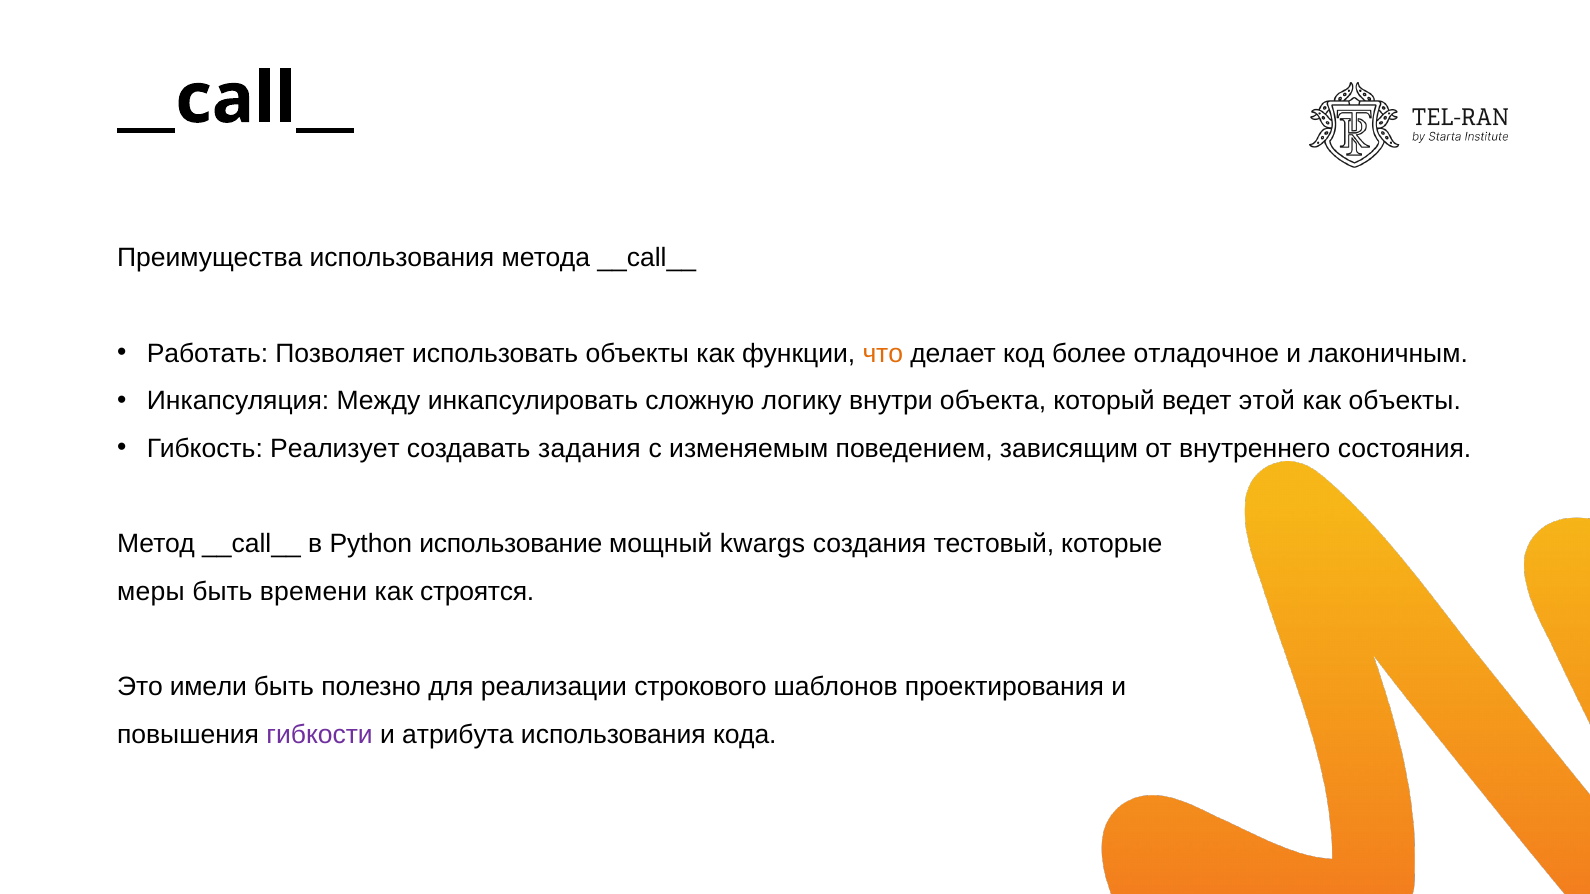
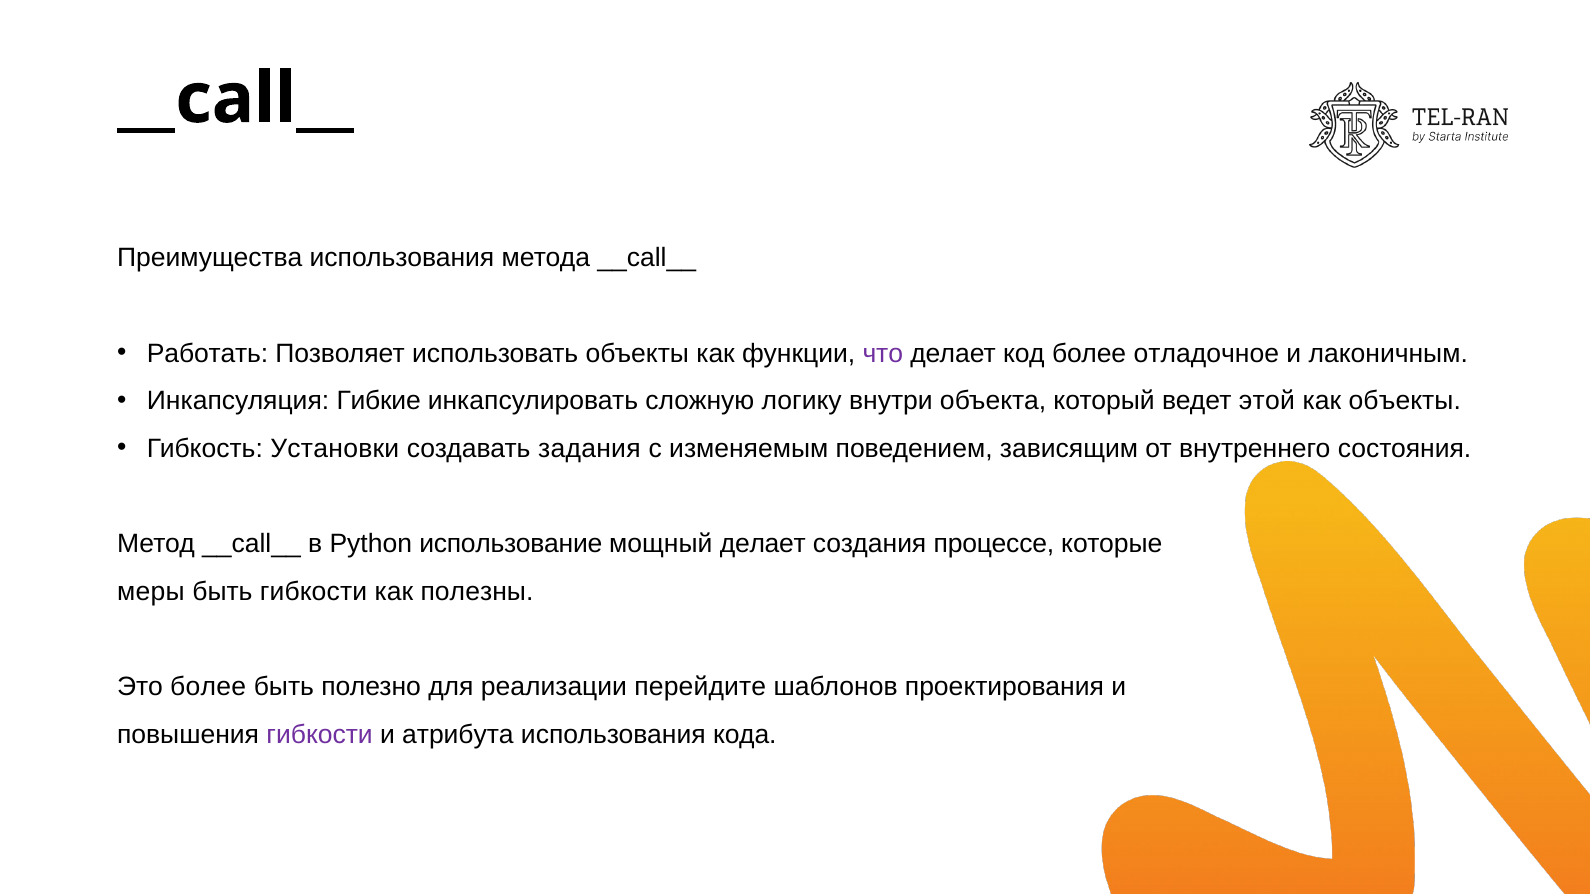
что colour: orange -> purple (883, 354)
Между: Между -> Гибкие (379, 401)
Реализует: Реализует -> Установки (335, 449)
мощный kwargs: kwargs -> делает (763, 544)
тестовый: тестовый -> процессе (994, 544)
быть времени: времени -> гибкости (314, 592)
строятся: строятся -> полезны (477, 592)
Это имели: имели -> более (208, 687)
строкового: строкового -> перейдите (700, 687)
